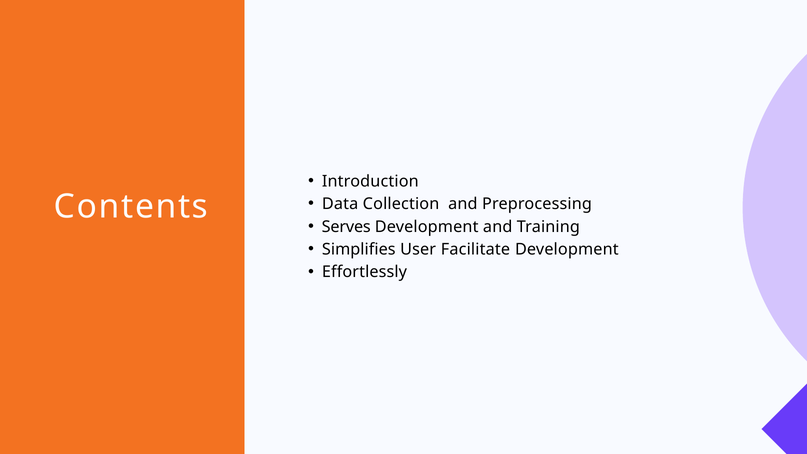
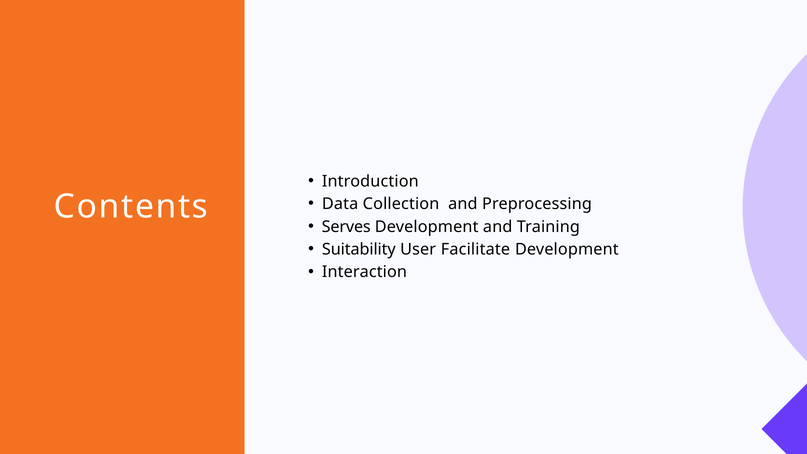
Simplifies: Simplifies -> Suitability (359, 249)
Effortlessly: Effortlessly -> Interaction (364, 272)
